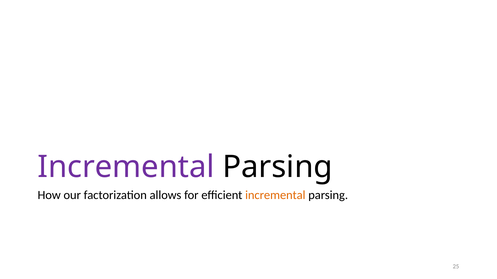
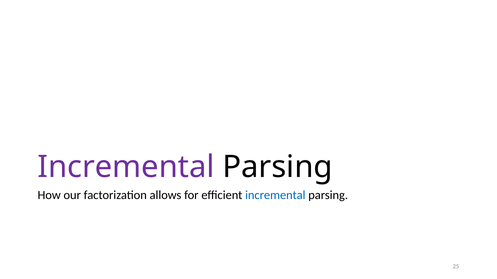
incremental colour: orange -> blue (275, 196)
